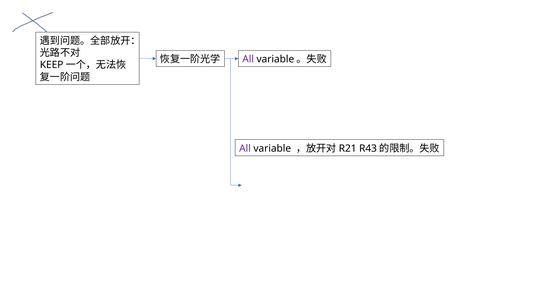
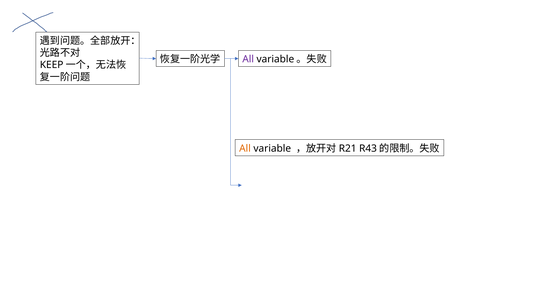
All colour: purple -> orange (245, 148)
